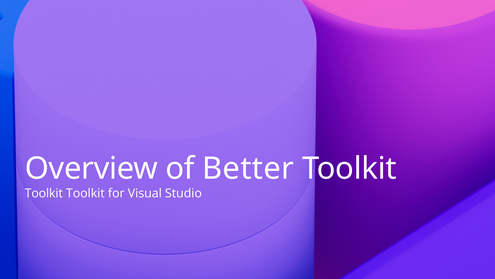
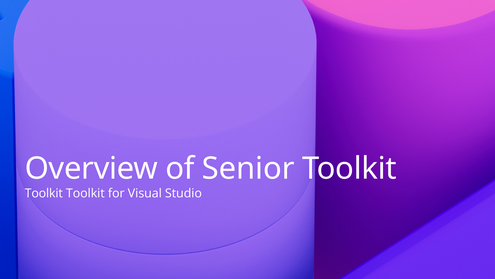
Better: Better -> Senior (248, 168)
